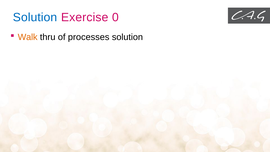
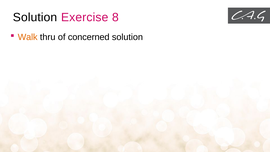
Solution colour: blue -> black (35, 17)
0: 0 -> 8 (115, 17)
processes: processes -> concerned (89, 37)
